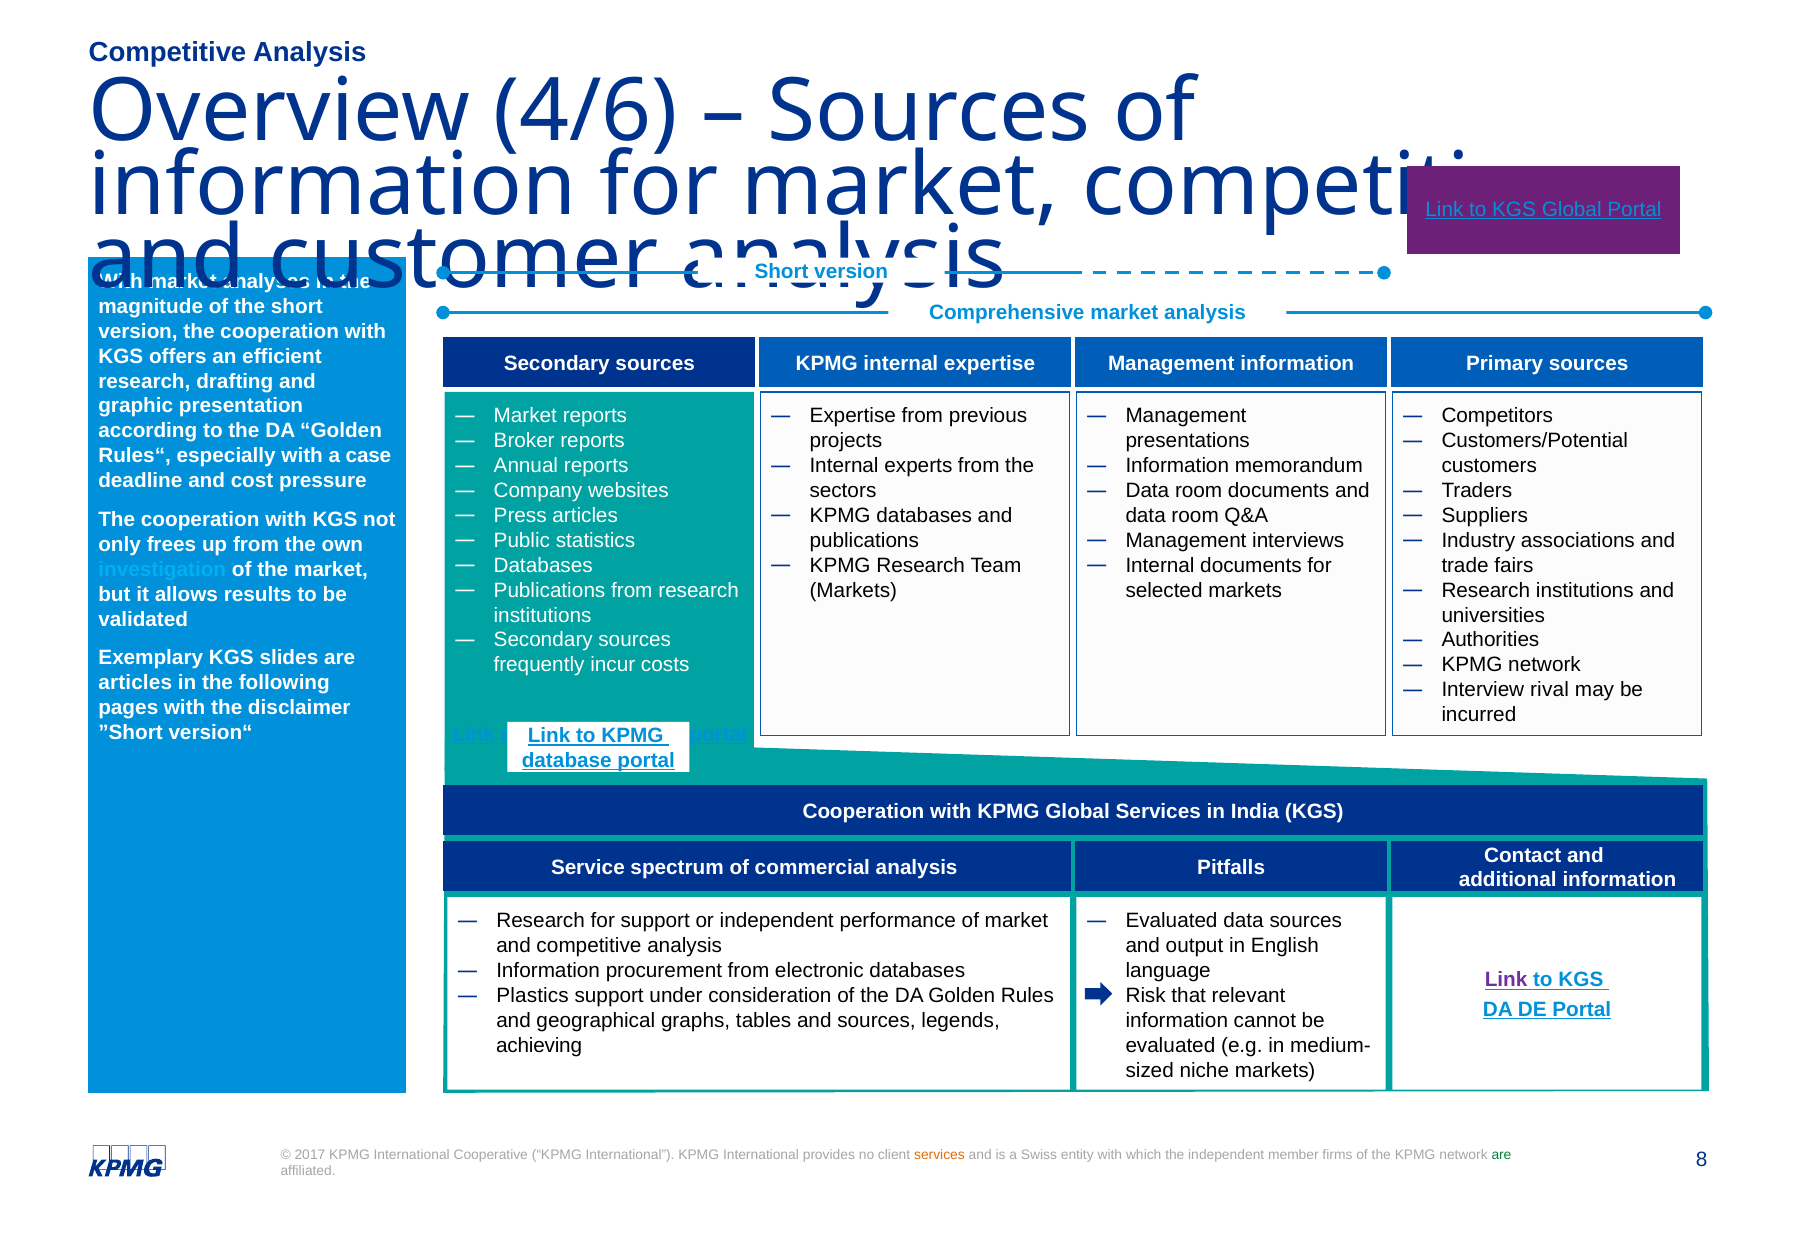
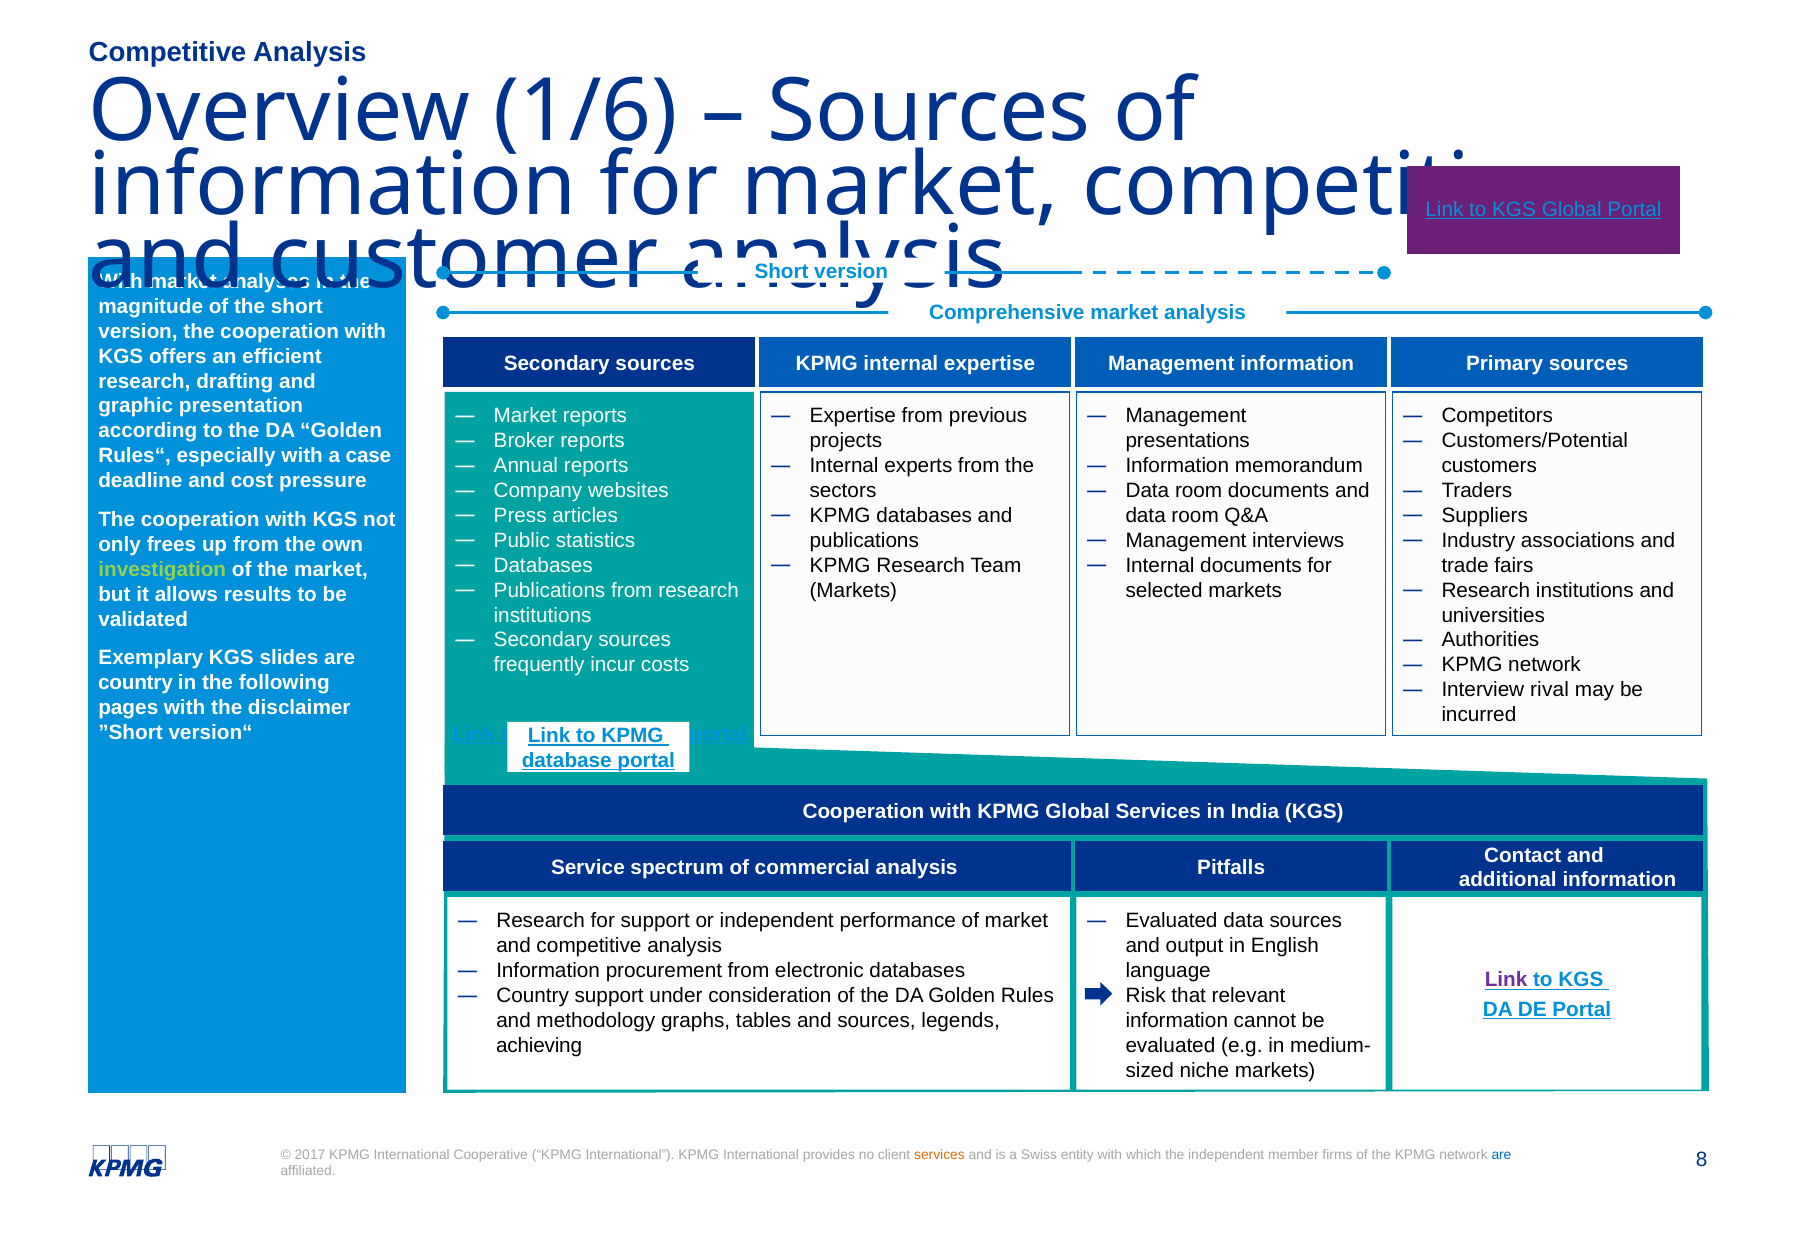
4/6: 4/6 -> 1/6 (586, 112)
investigation colour: light blue -> light green (162, 570)
articles: articles -> country (135, 683)
Plastics: Plastics -> Country (533, 996)
geographical: geographical -> methodology (596, 1021)
are colour: green -> blue (1502, 1155)
